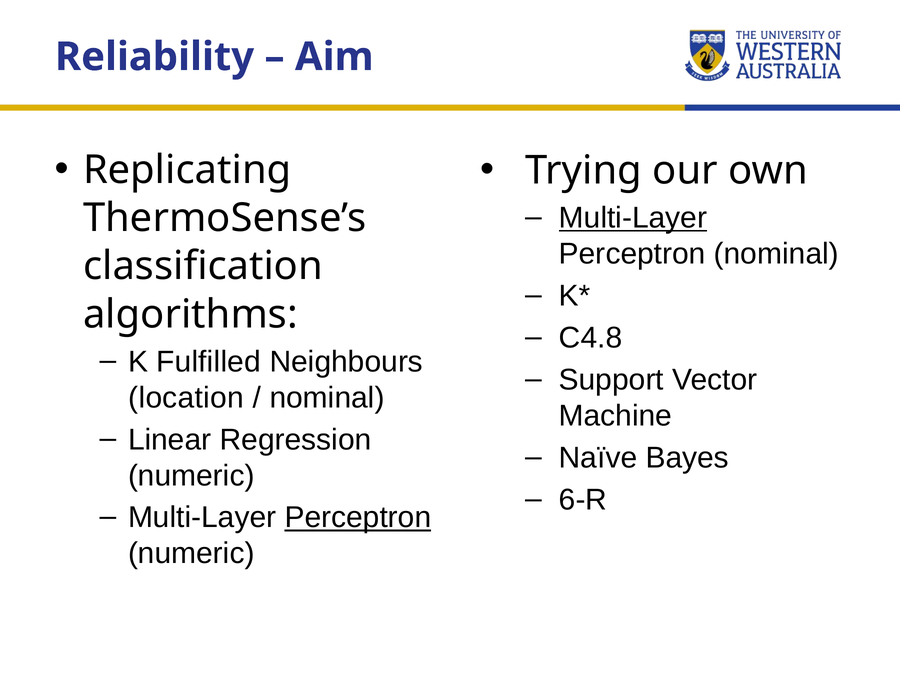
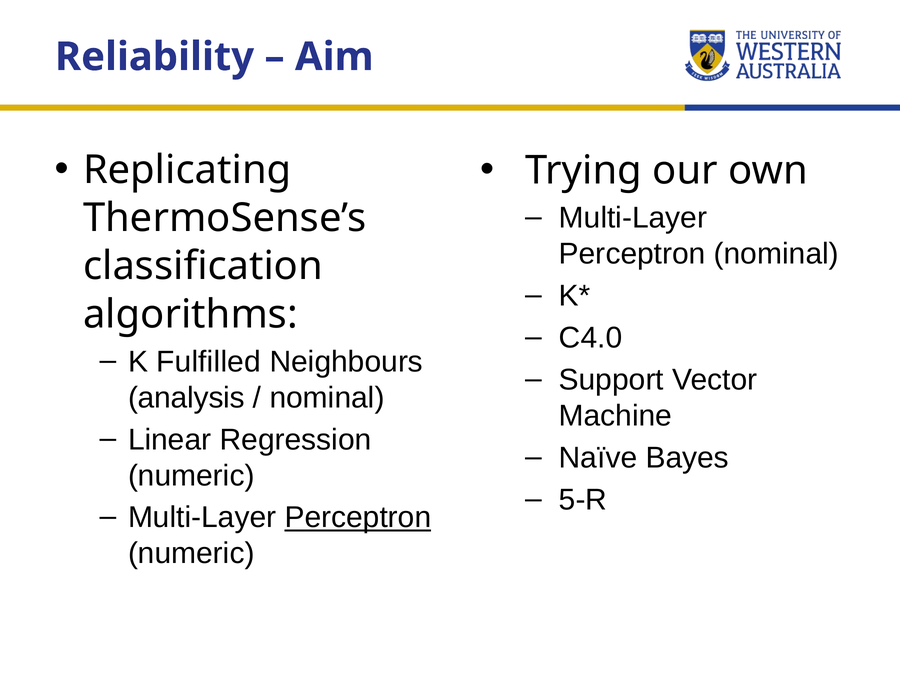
Multi-Layer underline: present -> none (633, 218)
C4.8: C4.8 -> C4.0 (591, 338)
location: location -> analysis (186, 398)
6-R: 6-R -> 5-R (583, 500)
